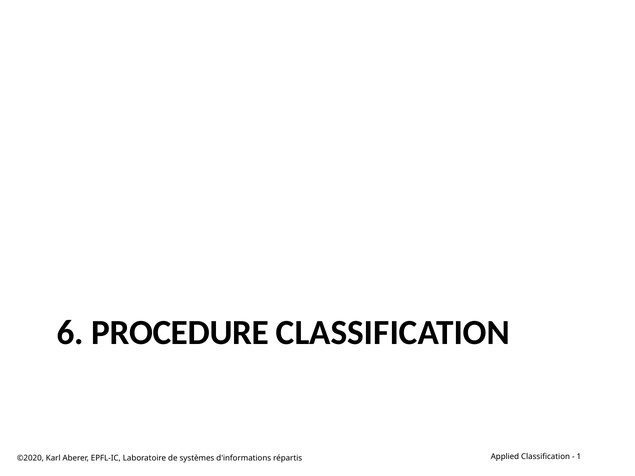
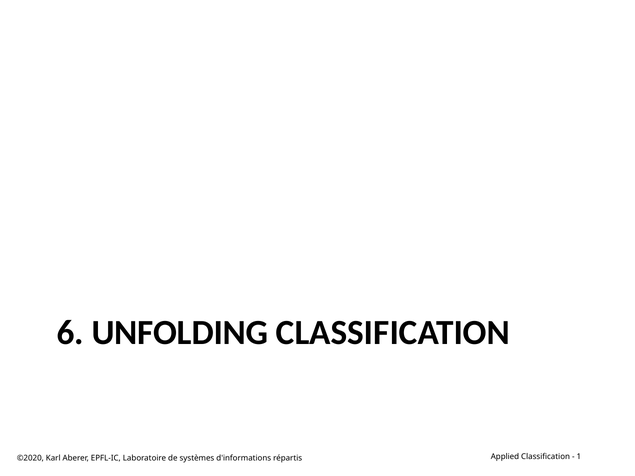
PROCEDURE: PROCEDURE -> UNFOLDING (180, 333)
